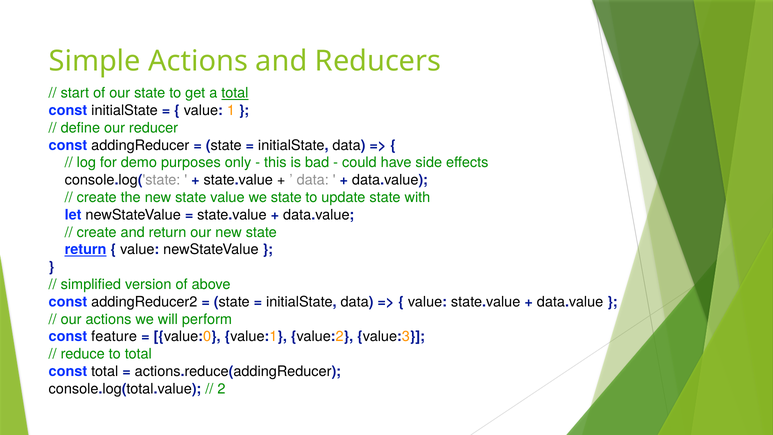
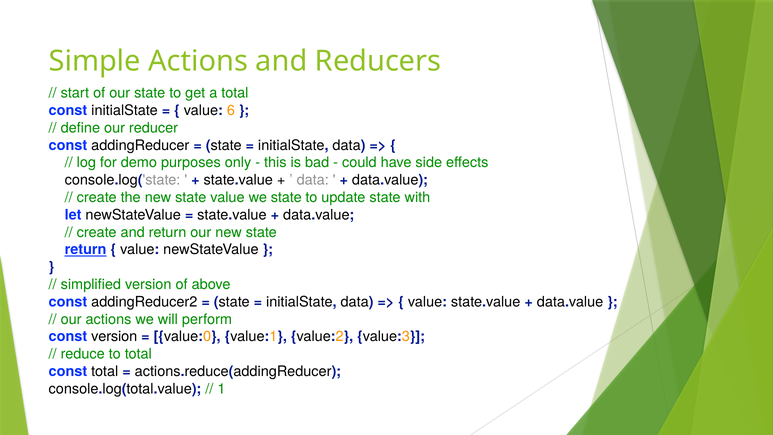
total underline: present -> none (235, 93)
1: 1 -> 6 (231, 110)
const feature: feature -> version (114, 337)
2: 2 -> 1 (221, 389)
